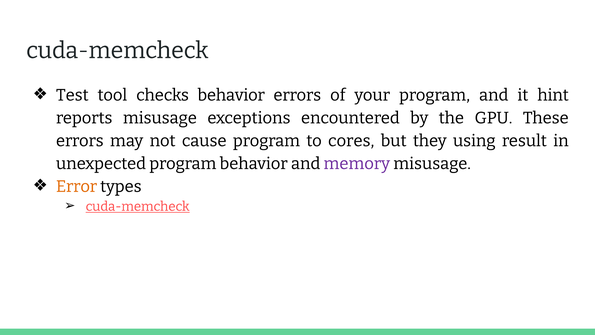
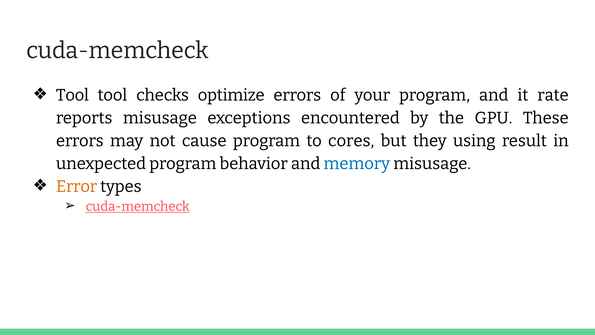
Test: Test -> Tool (72, 95)
checks behavior: behavior -> optimize (231, 95)
hint: hint -> rate (553, 95)
memory colour: purple -> blue (357, 163)
